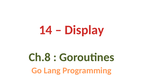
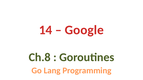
Display: Display -> Google (84, 30)
